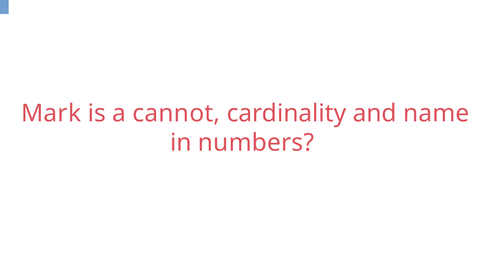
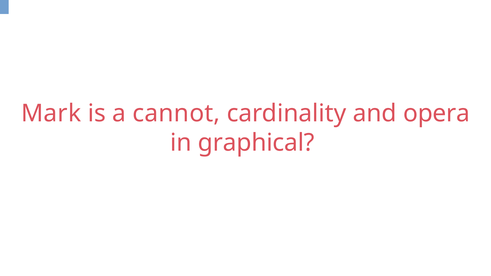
name: name -> opera (437, 113)
numbers: numbers -> graphical (256, 143)
